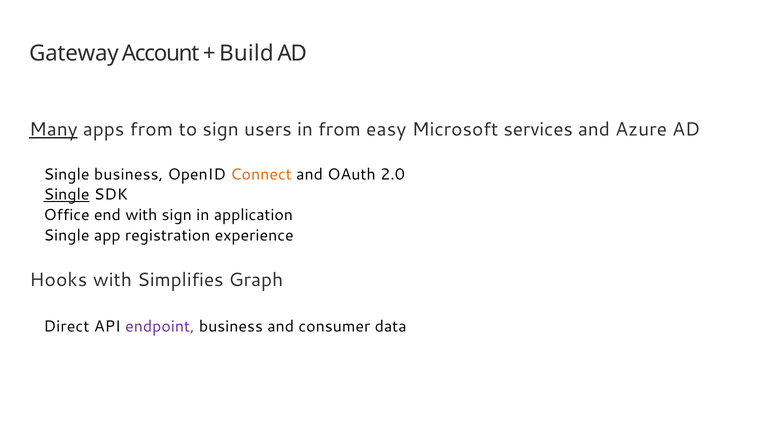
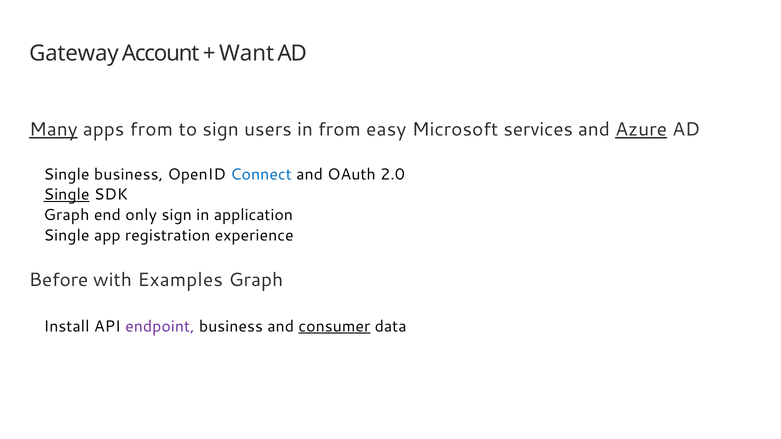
Build: Build -> Want (247, 53)
Azure underline: none -> present (641, 130)
Connect colour: orange -> blue (261, 174)
Office: Office -> Graph (66, 215)
end with: with -> only (141, 215)
Hooks: Hooks -> Before (59, 280)
Simplifies: Simplifies -> Examples (180, 280)
Direct: Direct -> Install (67, 326)
consumer underline: none -> present (334, 326)
